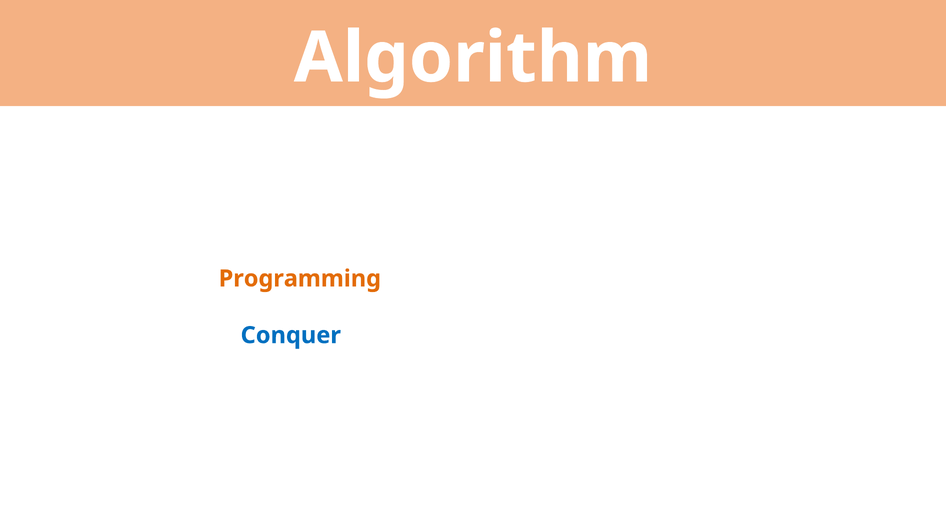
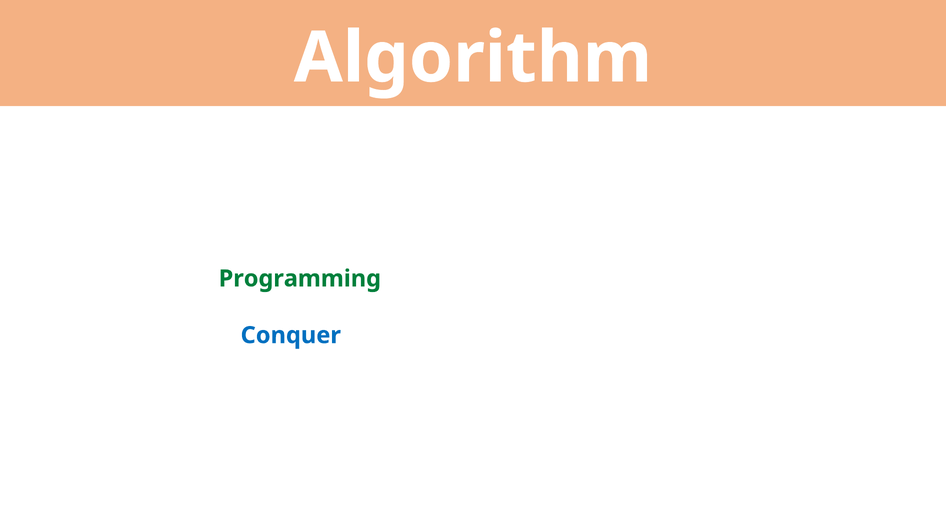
Programming colour: orange -> green (300, 279)
